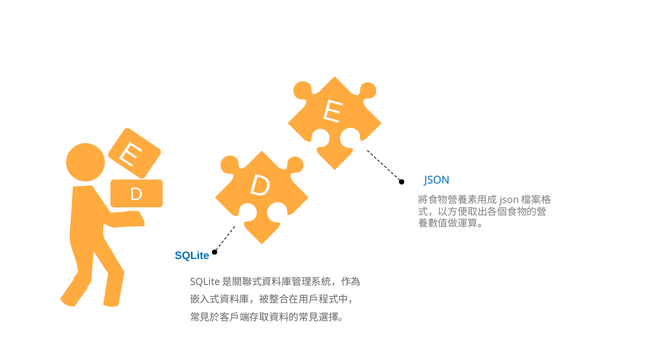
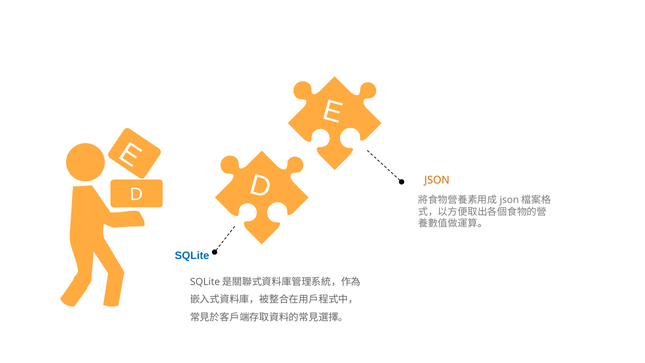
JSON colour: blue -> orange (437, 180)
